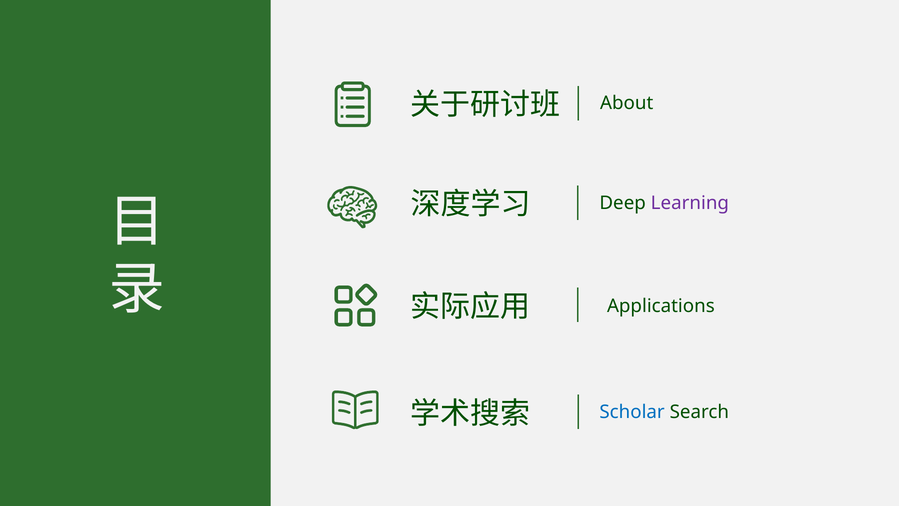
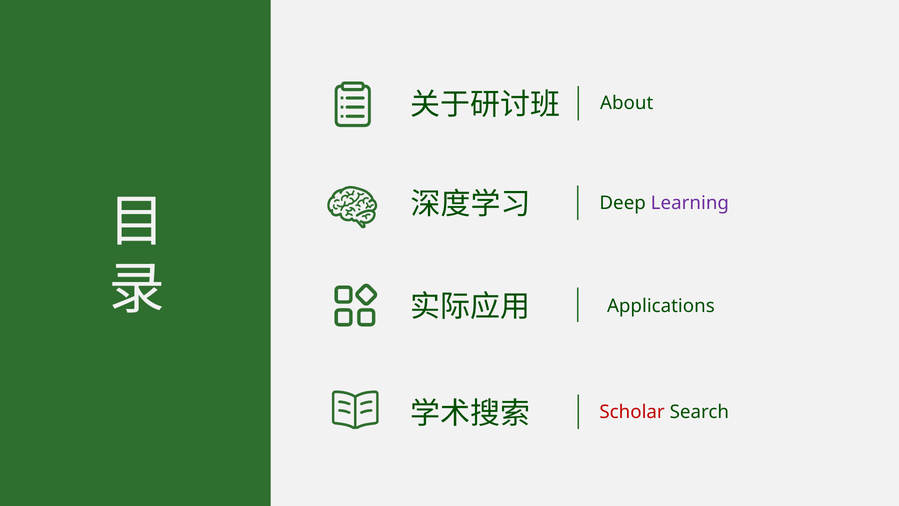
Scholar colour: blue -> red (632, 412)
